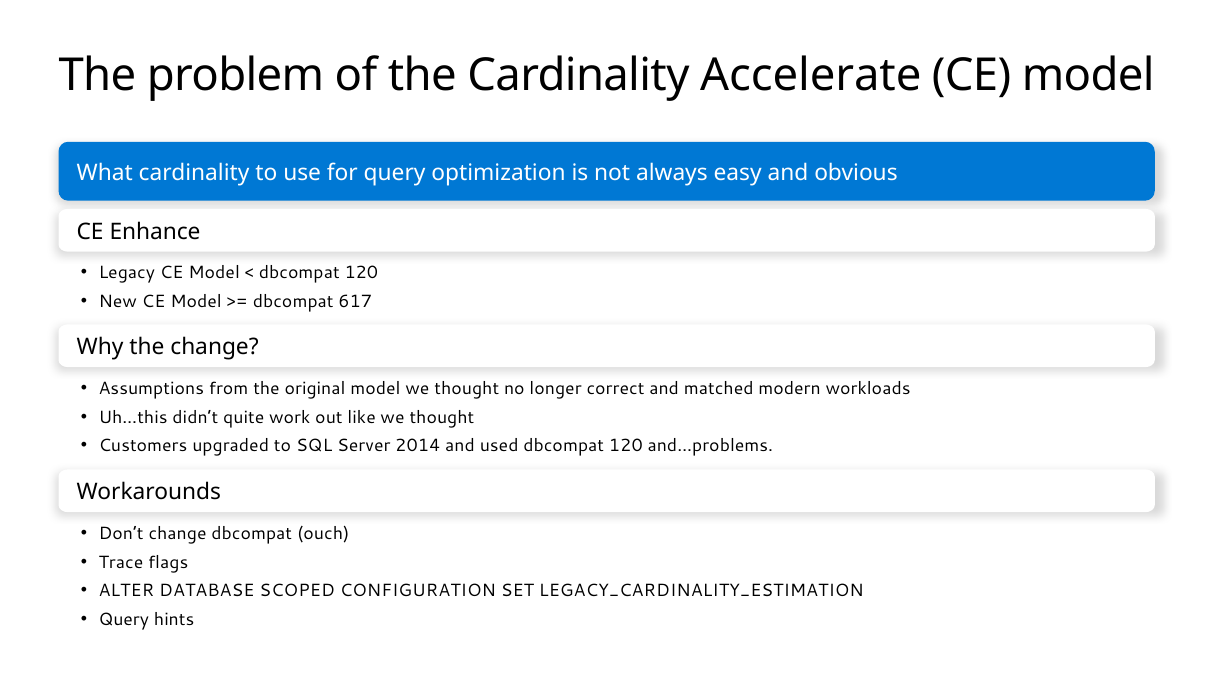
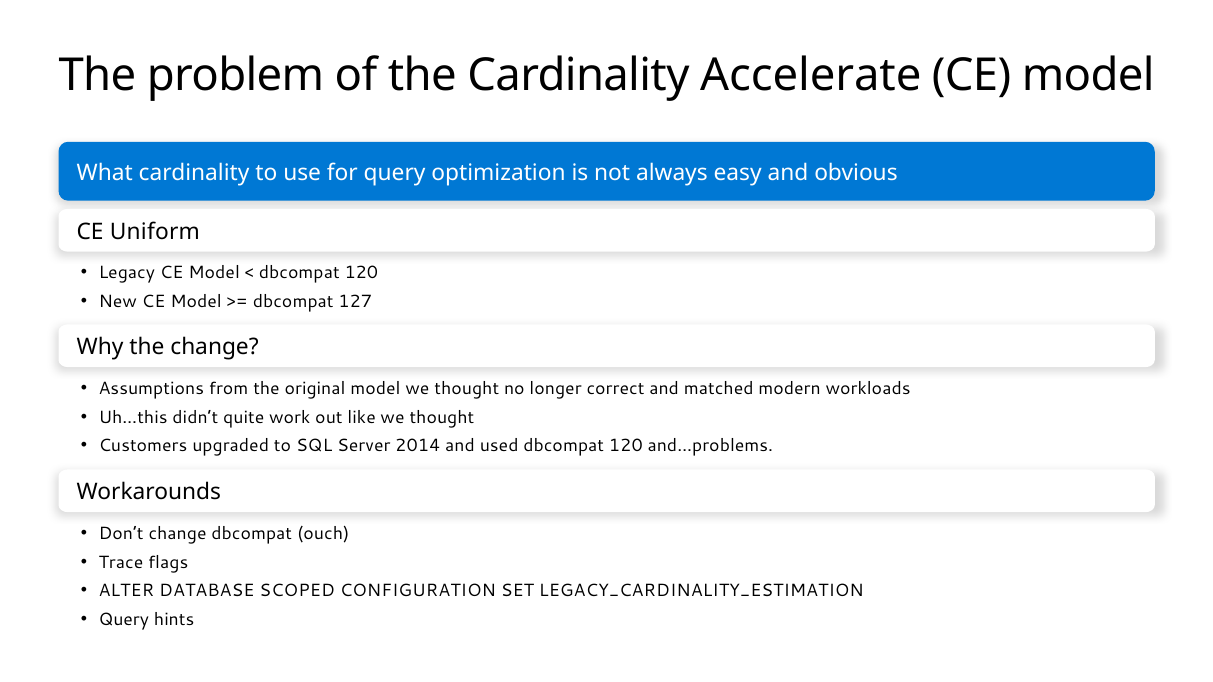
Enhance: Enhance -> Uniform (155, 232)
617: 617 -> 127 (355, 301)
